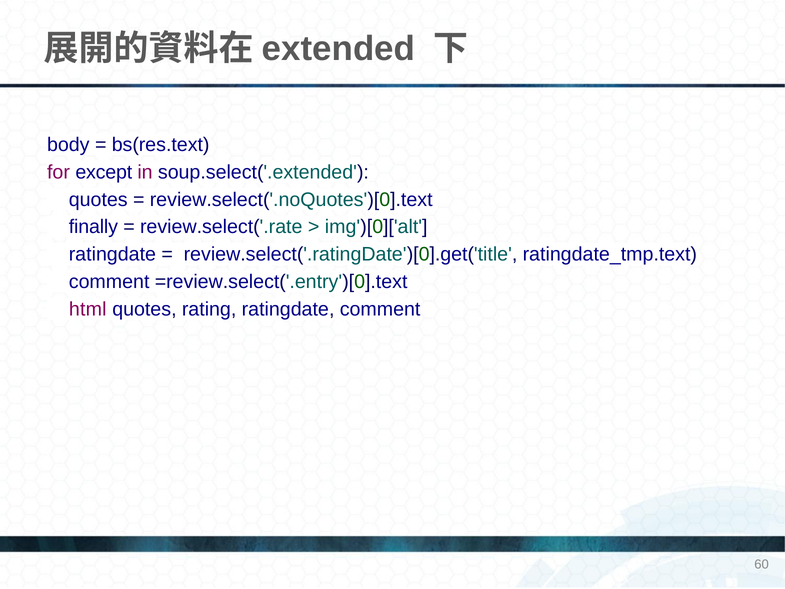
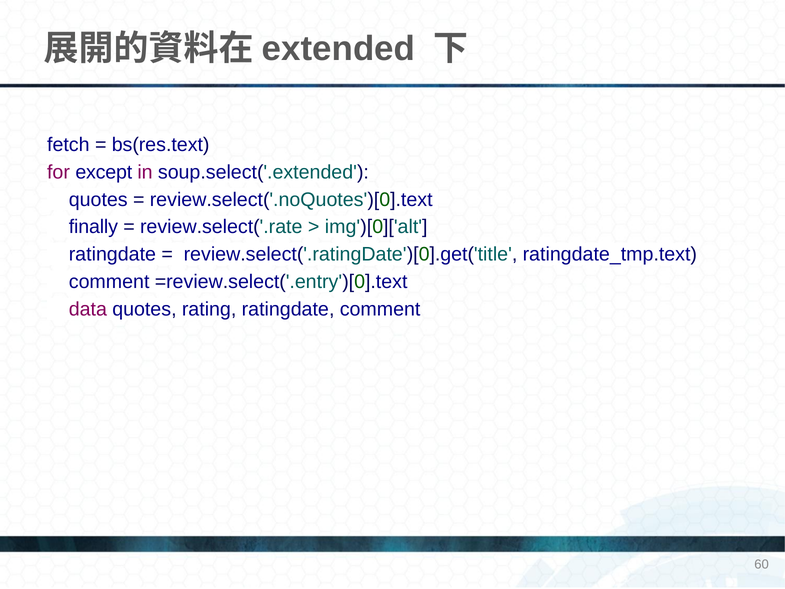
body: body -> fetch (68, 144)
html: html -> data (88, 309)
